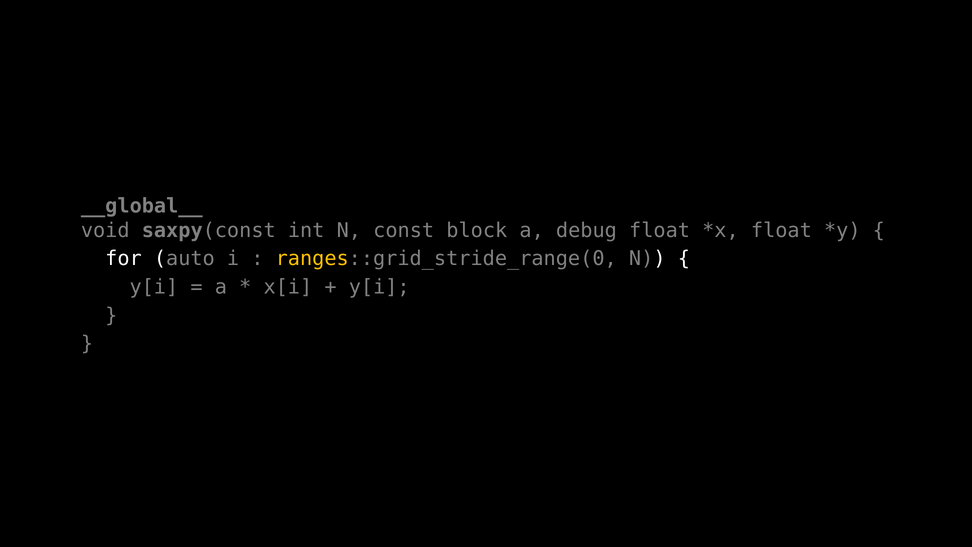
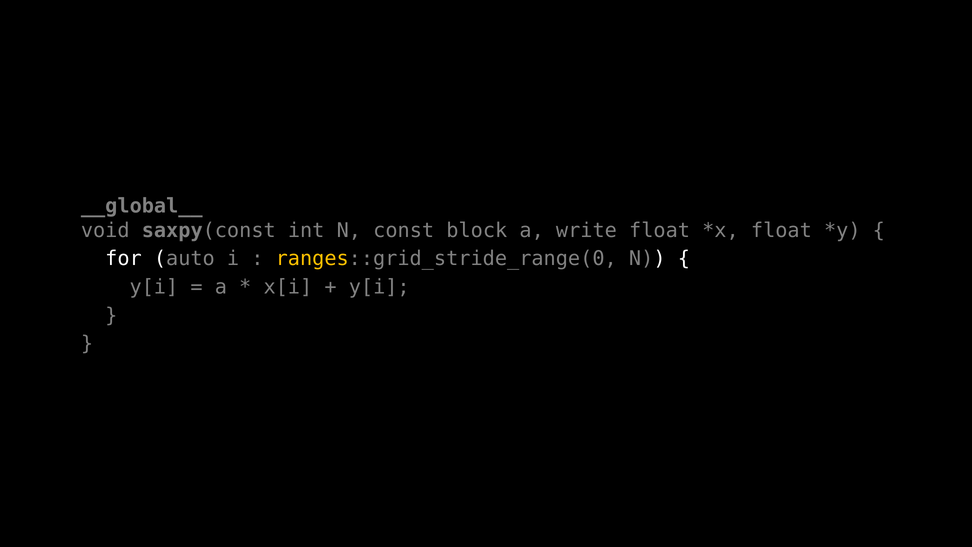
debug: debug -> write (586, 230)
